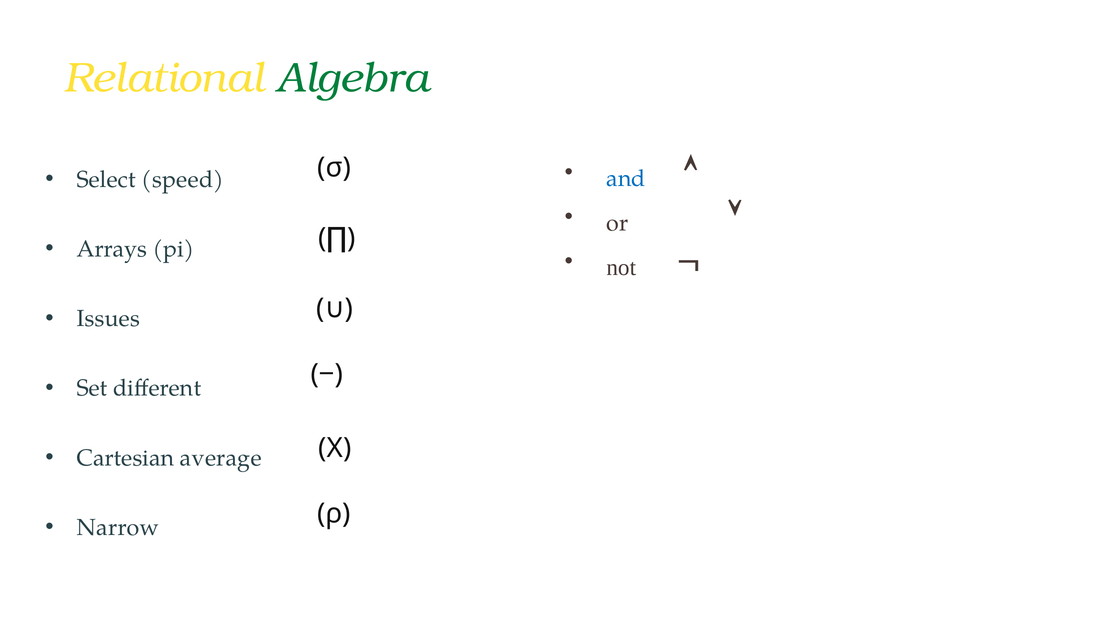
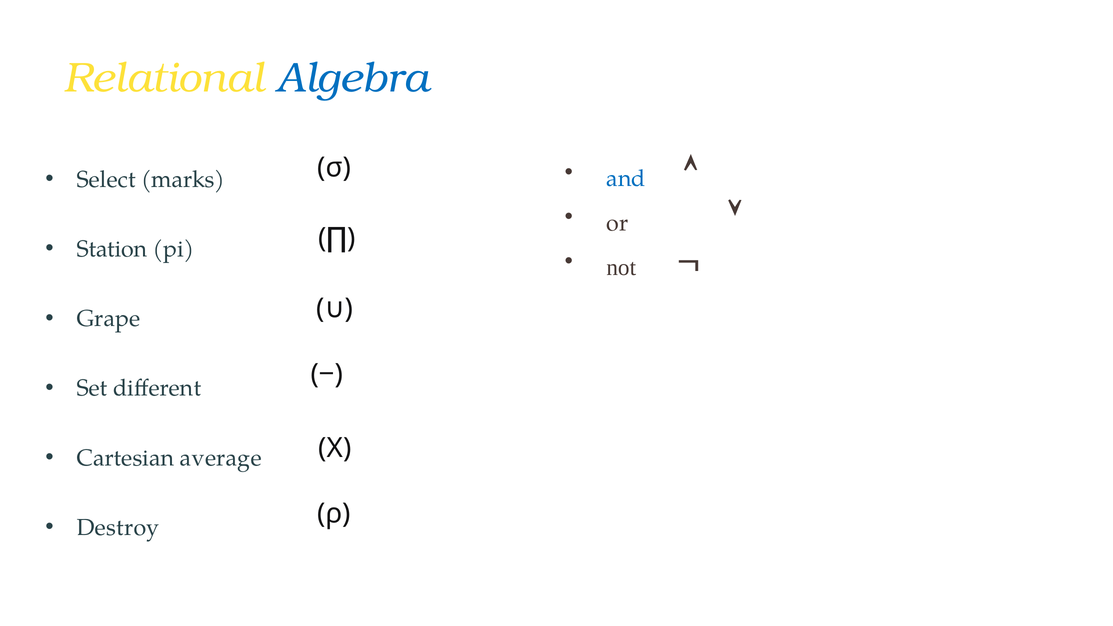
Algebra colour: green -> blue (353, 78)
speed: speed -> marks (183, 180)
Arrays: Arrays -> Station (112, 249)
Issues: Issues -> Grape (108, 319)
Narrow: Narrow -> Destroy (118, 527)
